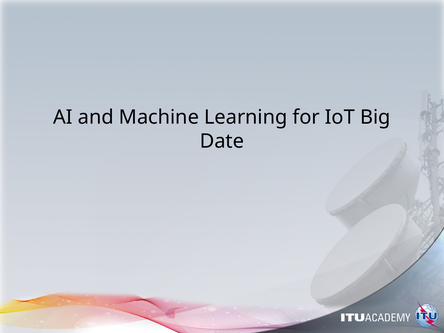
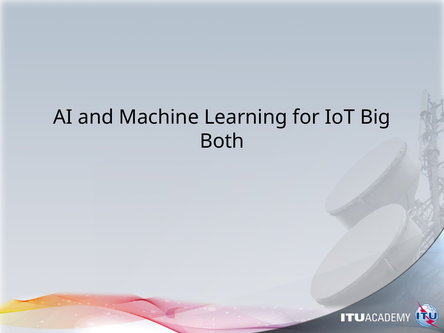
Date: Date -> Both (222, 141)
